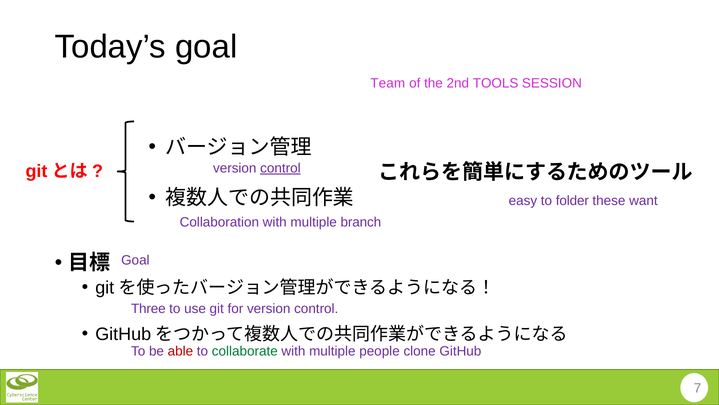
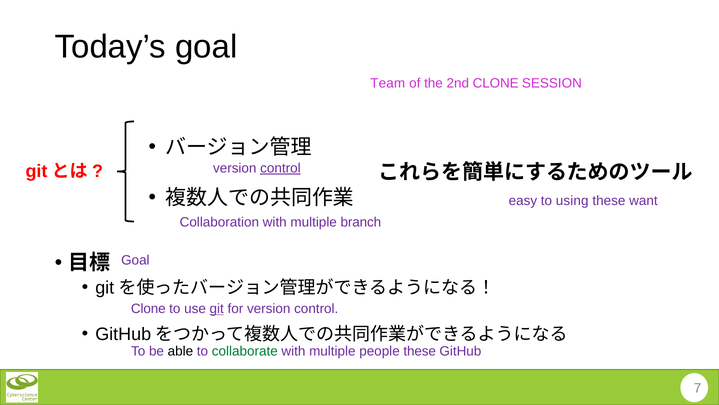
2nd TOOLS: TOOLS -> CLONE (496, 83)
folder: folder -> using (572, 200)
Three: Three -> Clone (148, 309)
git underline: none -> present (217, 309)
able colour: red -> black (180, 351)
people clone: clone -> these (420, 351)
